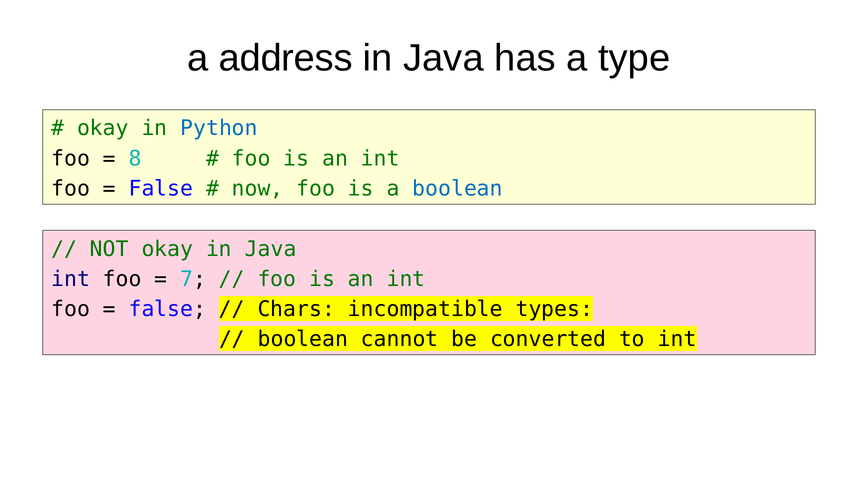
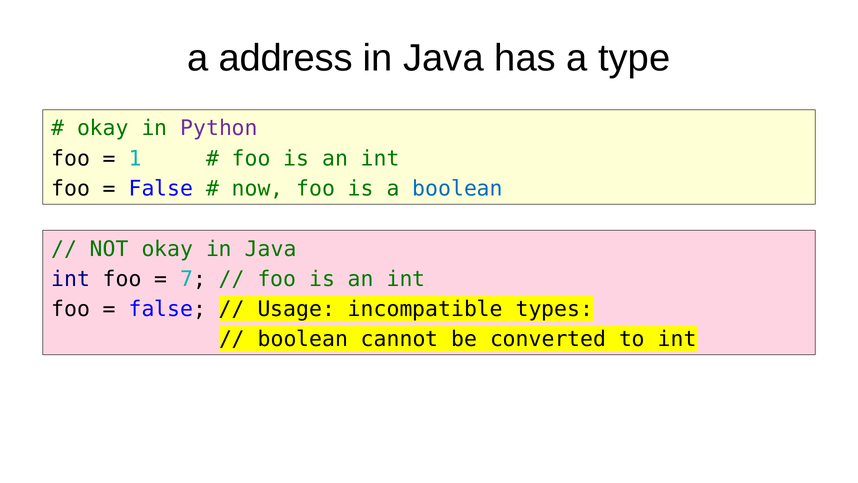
Python colour: blue -> purple (219, 128)
8: 8 -> 1 (135, 158)
Chars: Chars -> Usage (296, 309)
